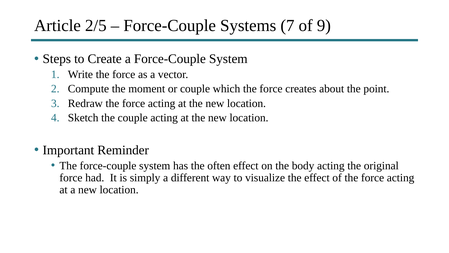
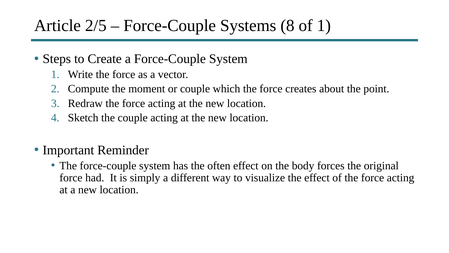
7: 7 -> 8 (287, 26)
of 9: 9 -> 1 (324, 26)
body acting: acting -> forces (331, 165)
